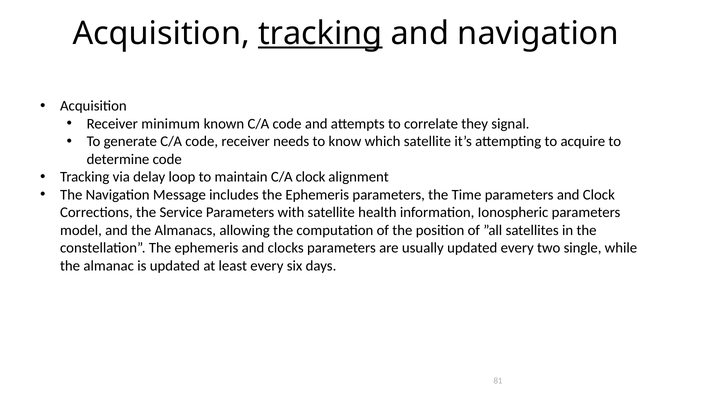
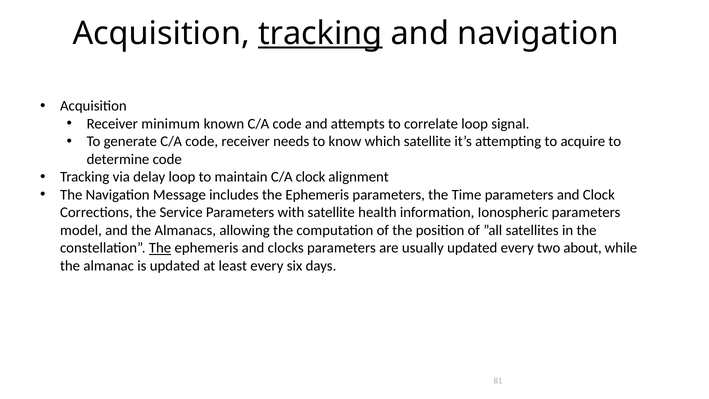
correlate they: they -> loop (475, 124)
The underline: none -> present (160, 248)
single: single -> about (583, 248)
